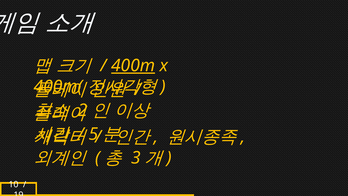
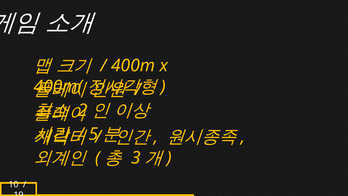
400m underline: present -> none (133, 66)
